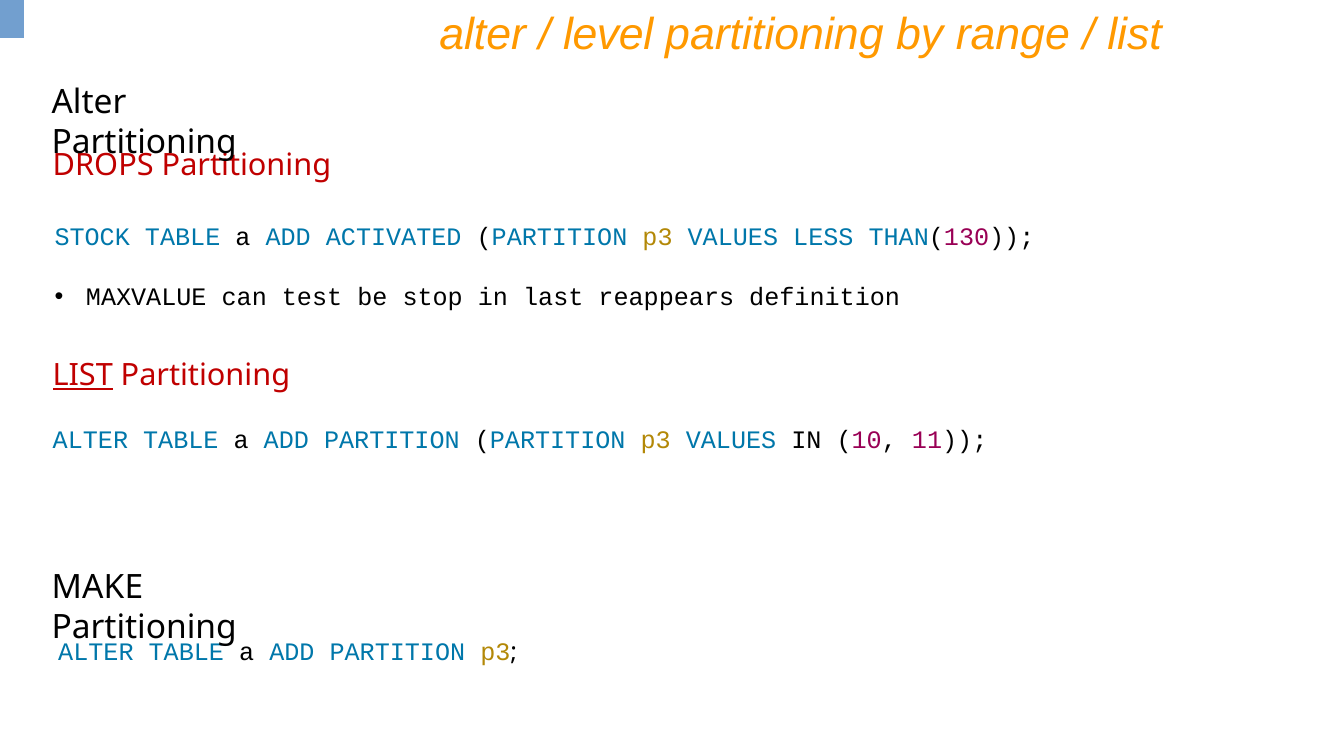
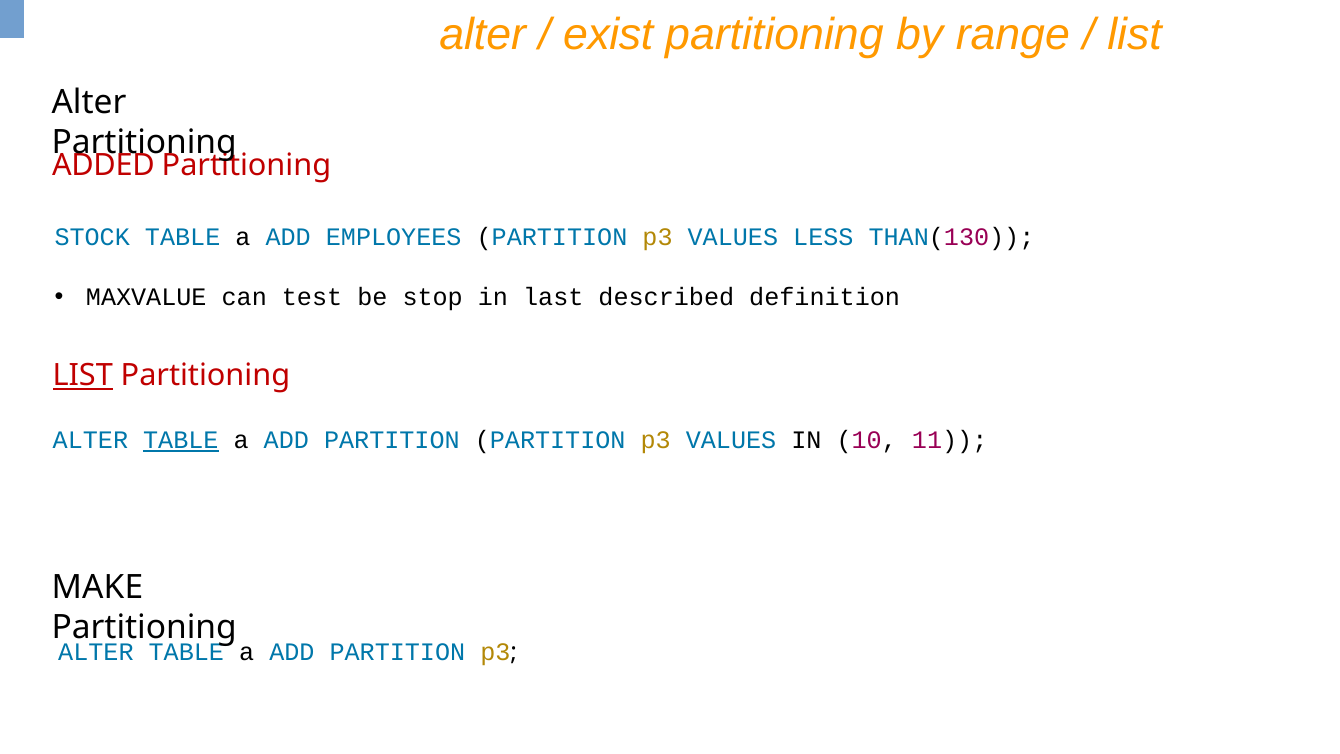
level: level -> exist (608, 35)
DROPS: DROPS -> ADDED (103, 165)
ACTIVATED: ACTIVATED -> EMPLOYEES (394, 237)
reappears: reappears -> described (666, 297)
TABLE underline: none -> present (181, 440)
